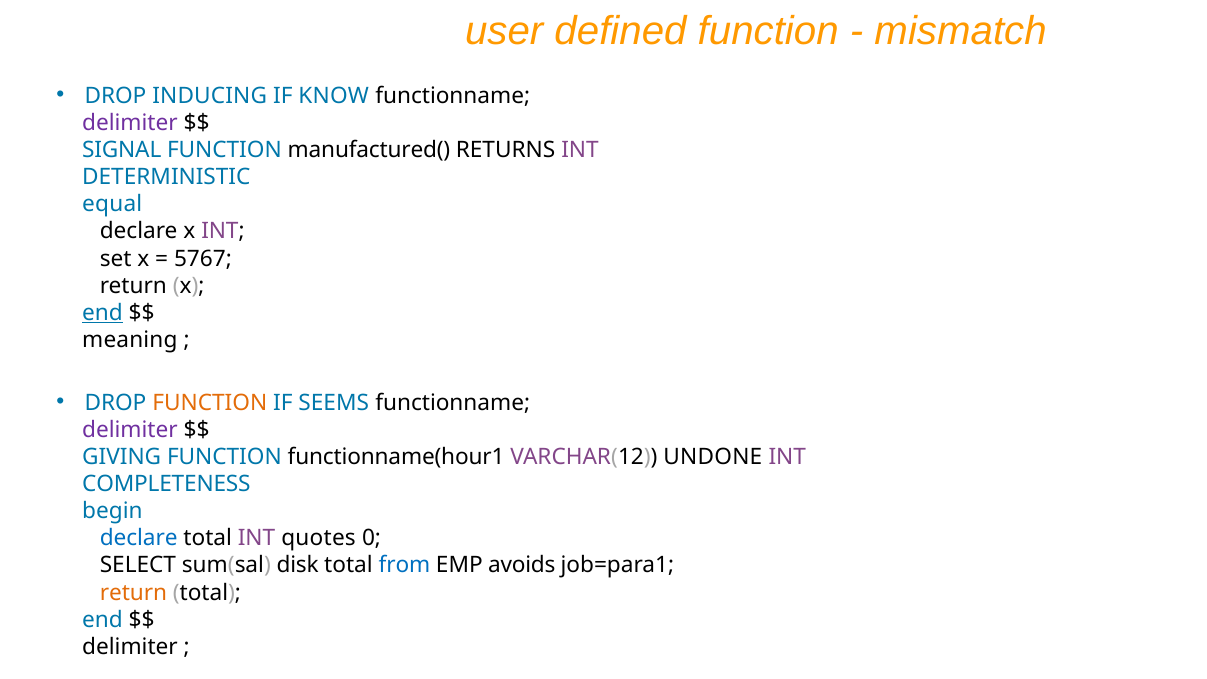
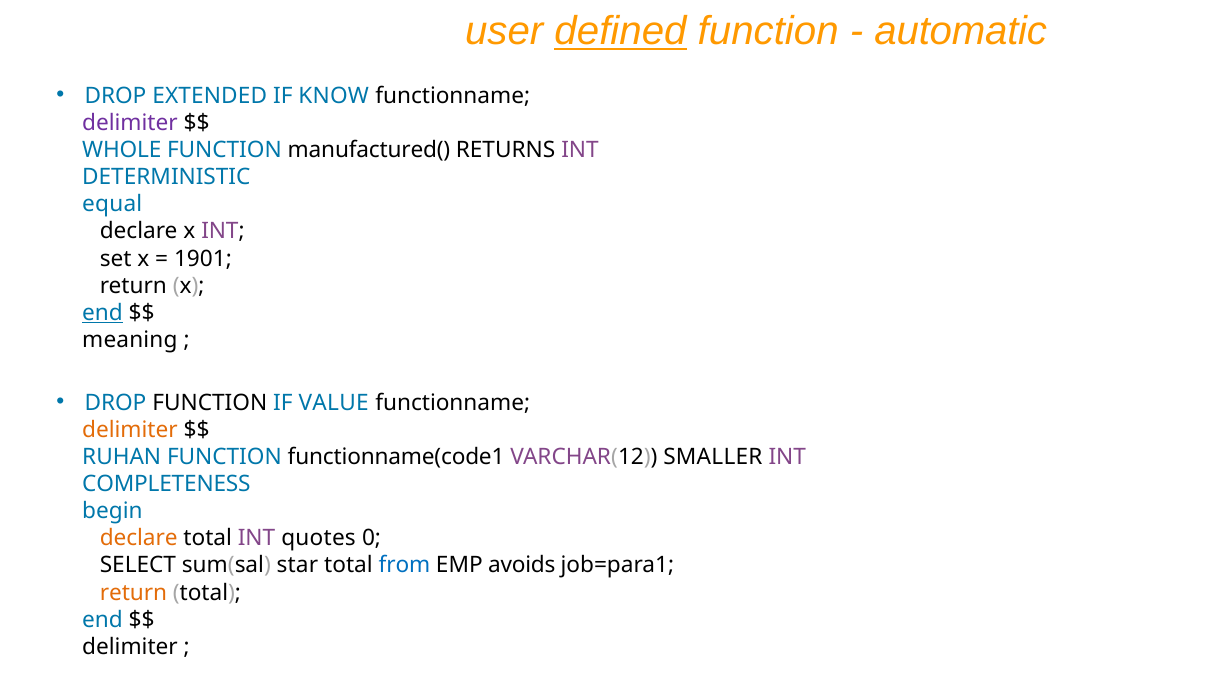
defined underline: none -> present (621, 31)
mismatch: mismatch -> automatic (961, 31)
INDUCING: INDUCING -> EXTENDED (210, 96)
SIGNAL: SIGNAL -> WHOLE (122, 150)
5767: 5767 -> 1901 (203, 259)
FUNCTION colour: orange -> black (210, 402)
SEEMS: SEEMS -> VALUE (334, 402)
delimiter colour: purple -> orange (130, 430)
GIVING: GIVING -> RUHAN (122, 457)
functionname(hour1: functionname(hour1 -> functionname(code1 (396, 457)
UNDONE: UNDONE -> SMALLER (713, 457)
declare colour: blue -> orange (139, 538)
disk: disk -> star (297, 565)
